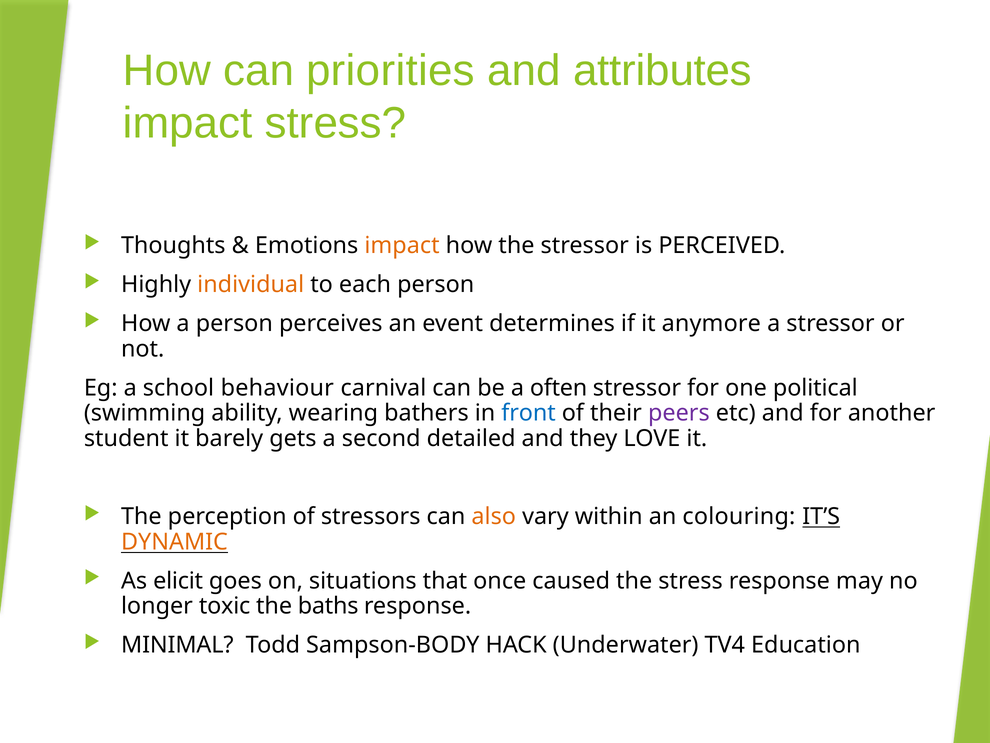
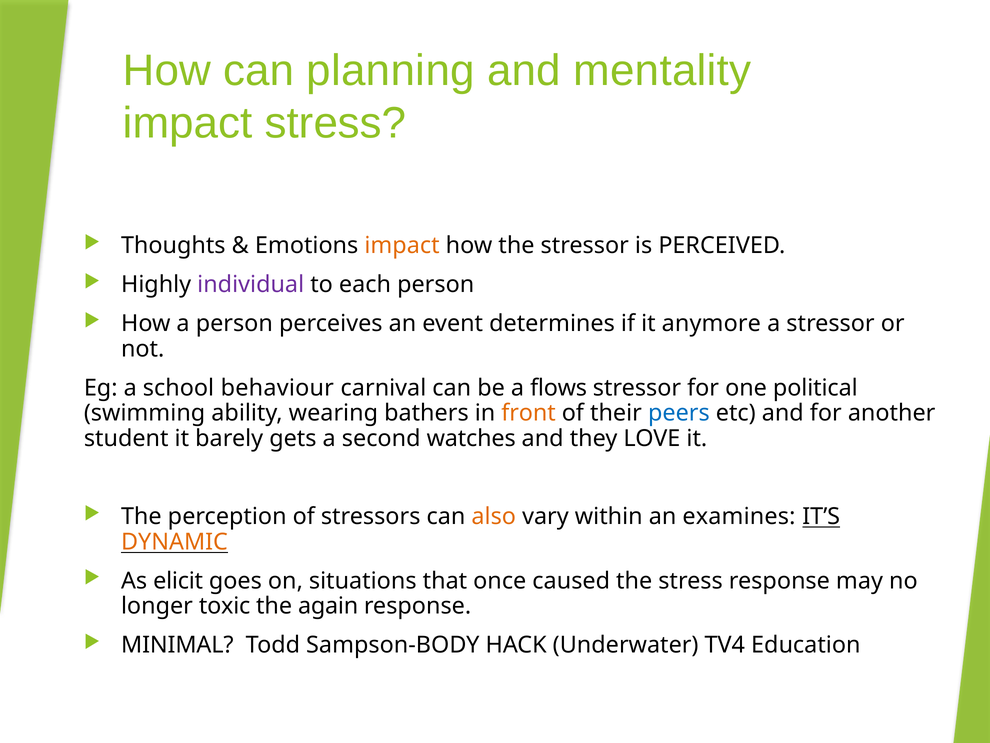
priorities: priorities -> planning (391, 70)
attributes: attributes -> mentality (662, 70)
individual colour: orange -> purple (251, 284)
often: often -> flows (559, 388)
front colour: blue -> orange (529, 413)
peers colour: purple -> blue (679, 413)
detailed: detailed -> watches (471, 438)
colouring: colouring -> examines (739, 516)
baths: baths -> again (328, 606)
